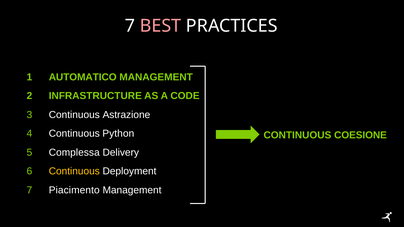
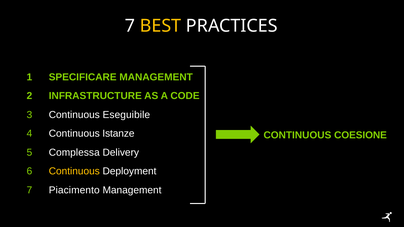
BEST colour: pink -> yellow (161, 26)
AUTOMATICO: AUTOMATICO -> SPECIFICARE (83, 77)
Astrazione: Astrazione -> Eseguibile (126, 115)
Python: Python -> Istanze (118, 134)
